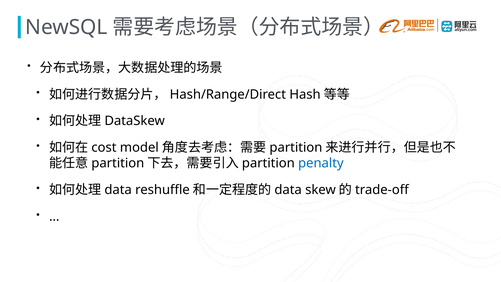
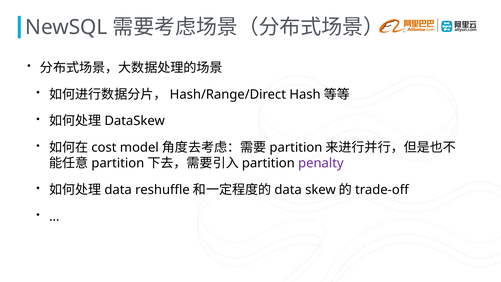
penalty colour: blue -> purple (321, 163)
